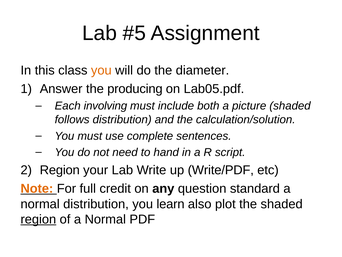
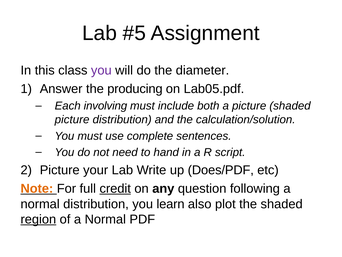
you colour: orange -> purple (101, 70)
follows: follows -> picture (72, 119)
Region: Region -> Picture (60, 170)
Write/PDF: Write/PDF -> Does/PDF (221, 170)
credit underline: none -> present (115, 188)
standard: standard -> following (255, 188)
